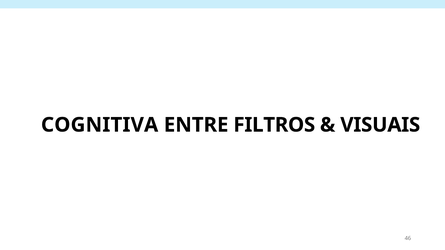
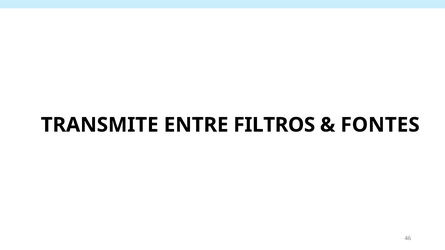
COGNITIVA: COGNITIVA -> TRANSMITE (100, 125)
VISUAIS: VISUAIS -> FONTES (380, 125)
